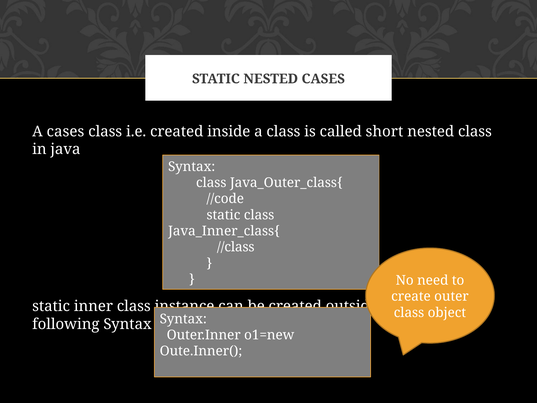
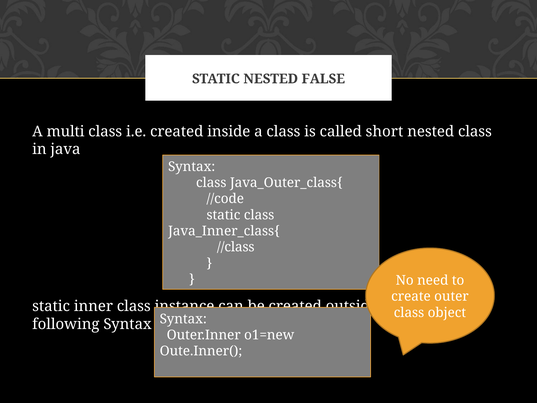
NESTED CASES: CASES -> FALSE (323, 79)
A cases: cases -> multi (66, 131)
